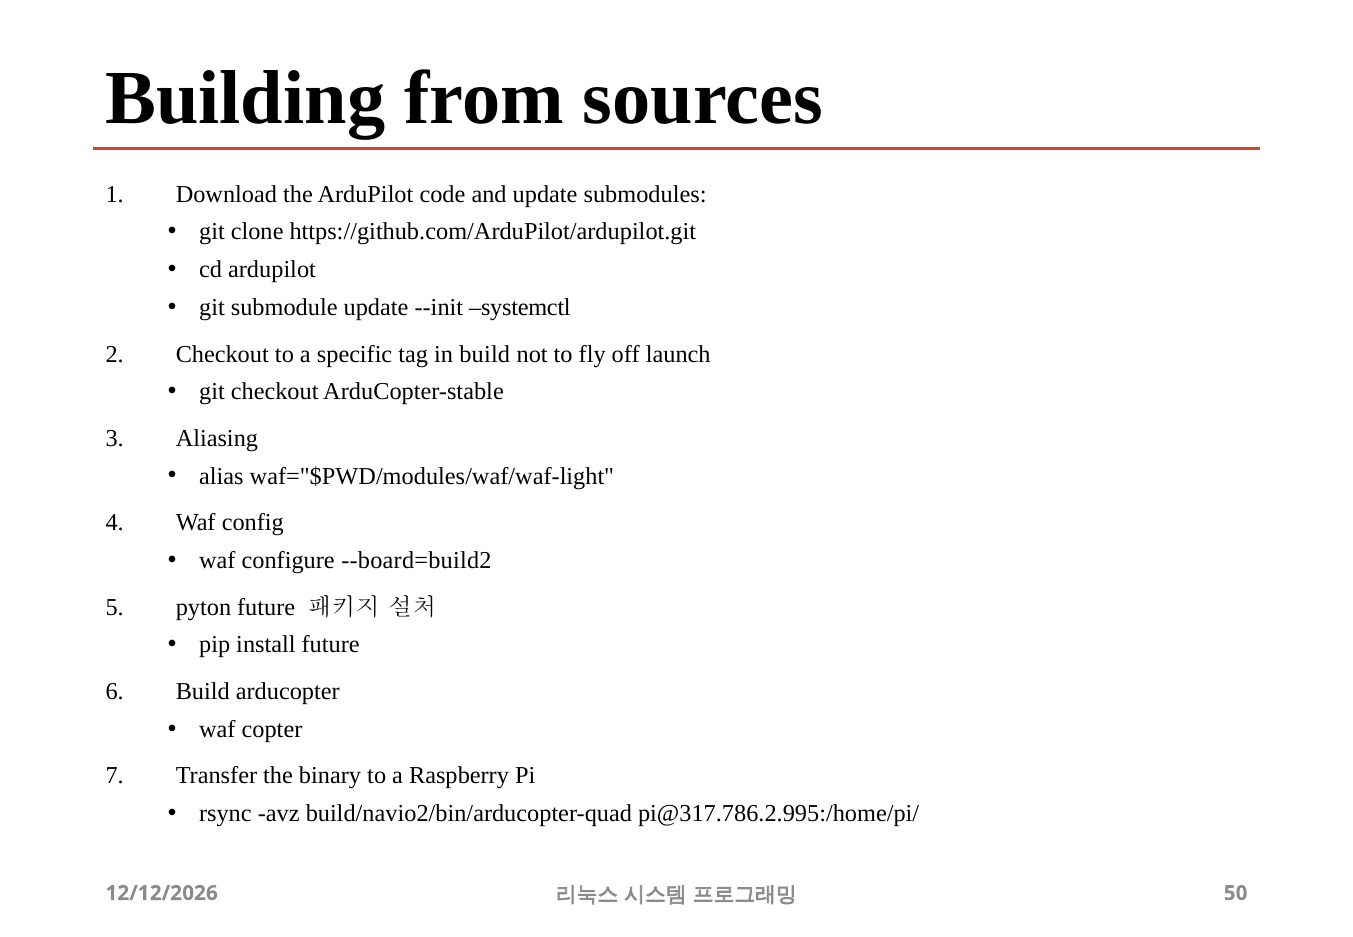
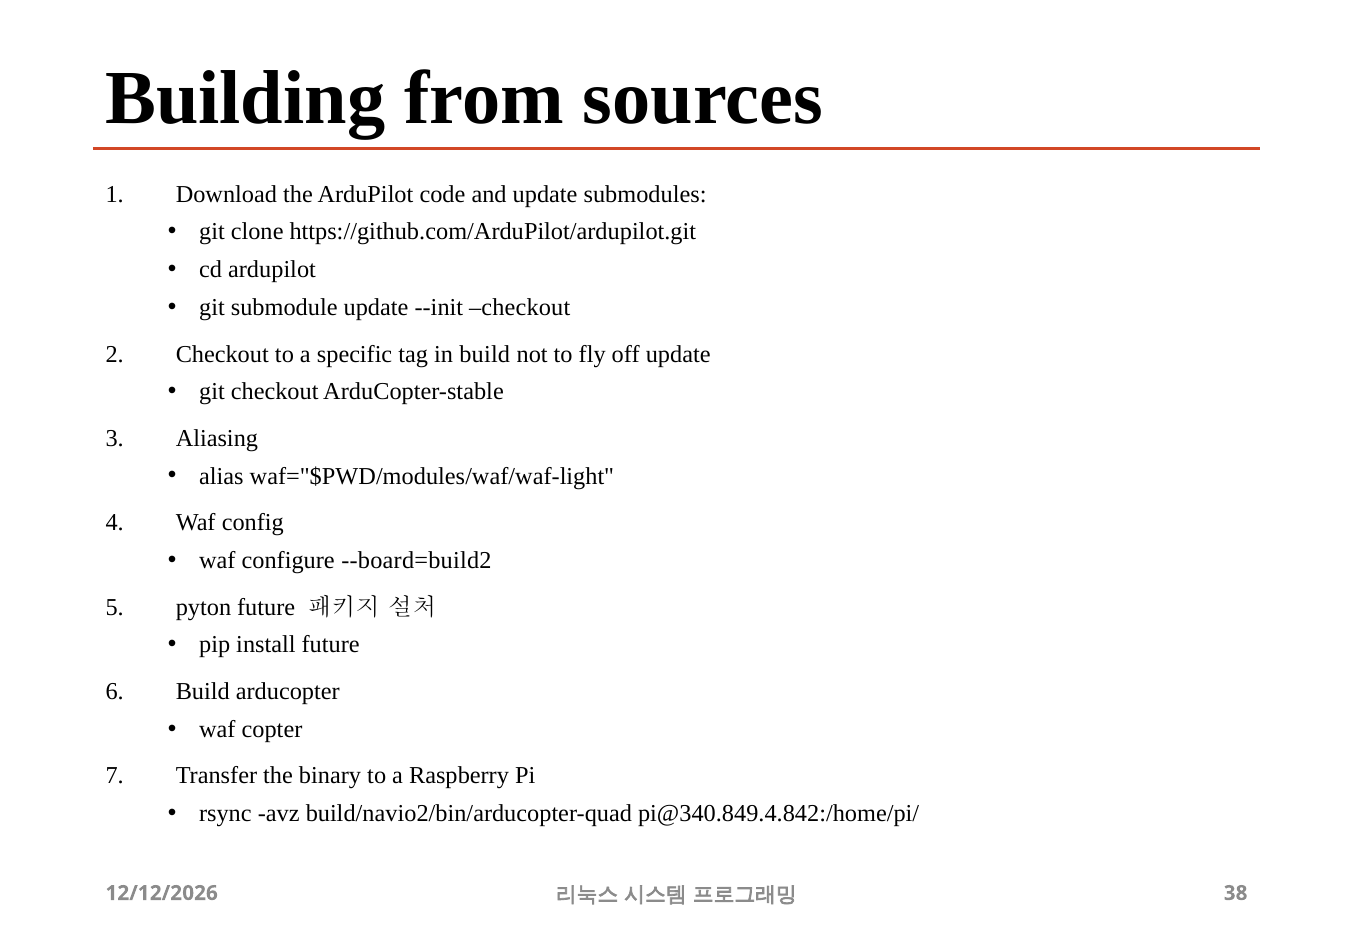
--init systemctl: systemctl -> checkout (520, 307)
off launch: launch -> update (678, 354)
pi@317.786.2.995:/home/pi/: pi@317.786.2.995:/home/pi/ -> pi@340.849.4.842:/home/pi/ (779, 813)
50: 50 -> 38 (1236, 893)
